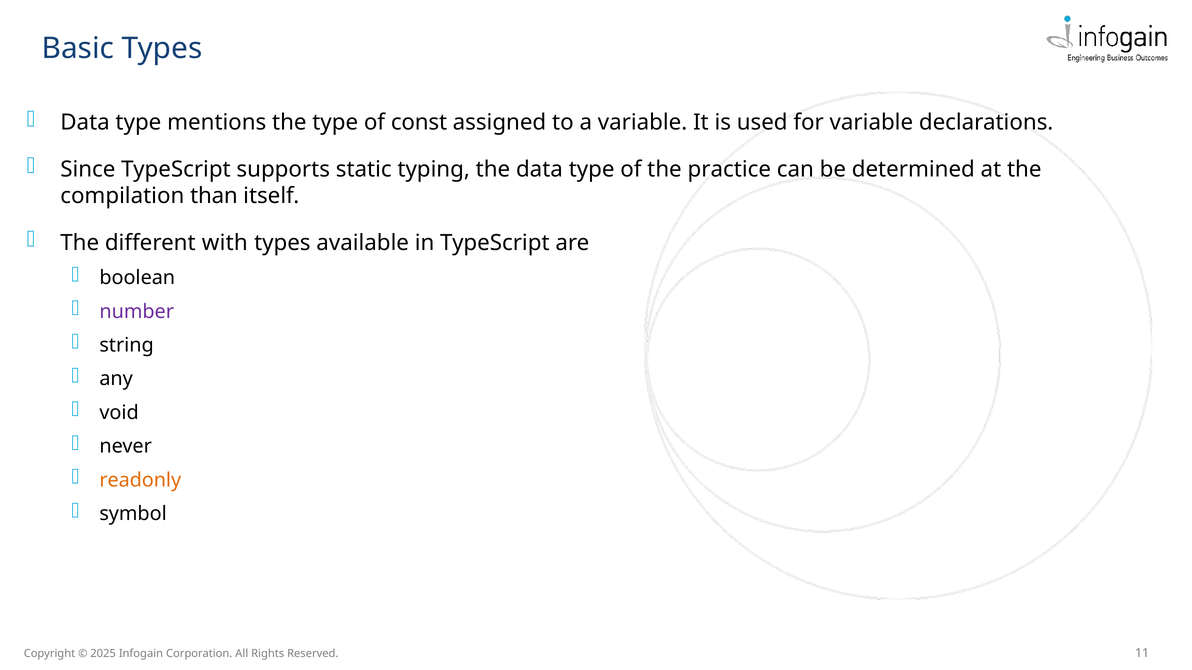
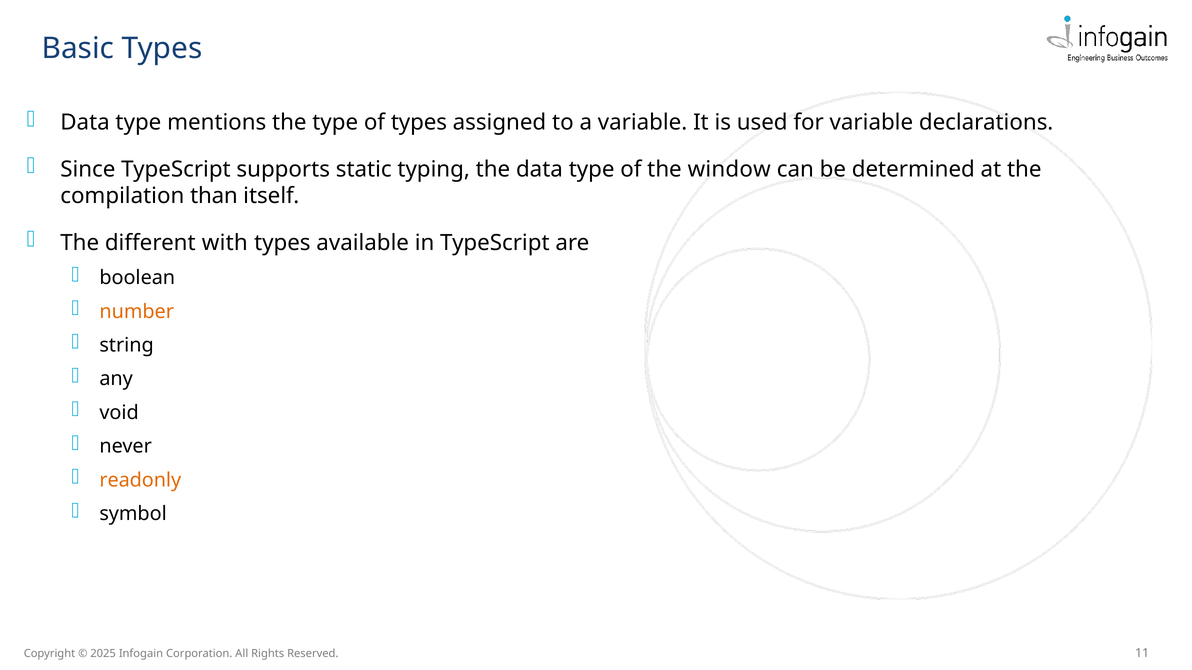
of const: const -> types (419, 123)
practice: practice -> window (729, 169)
number colour: purple -> orange (137, 312)
